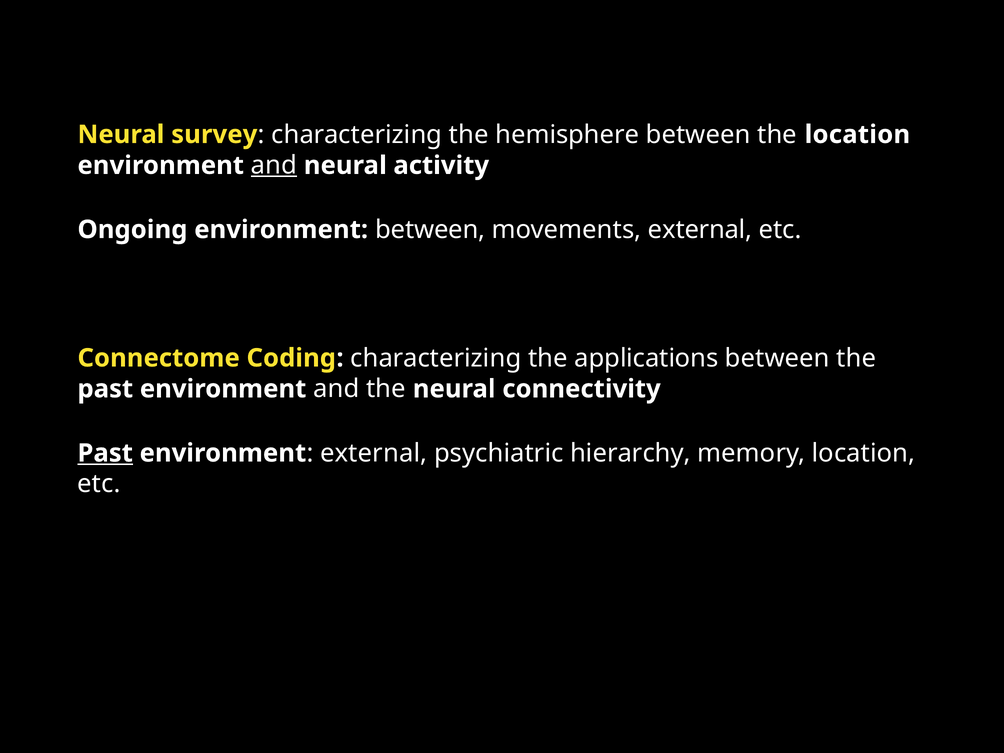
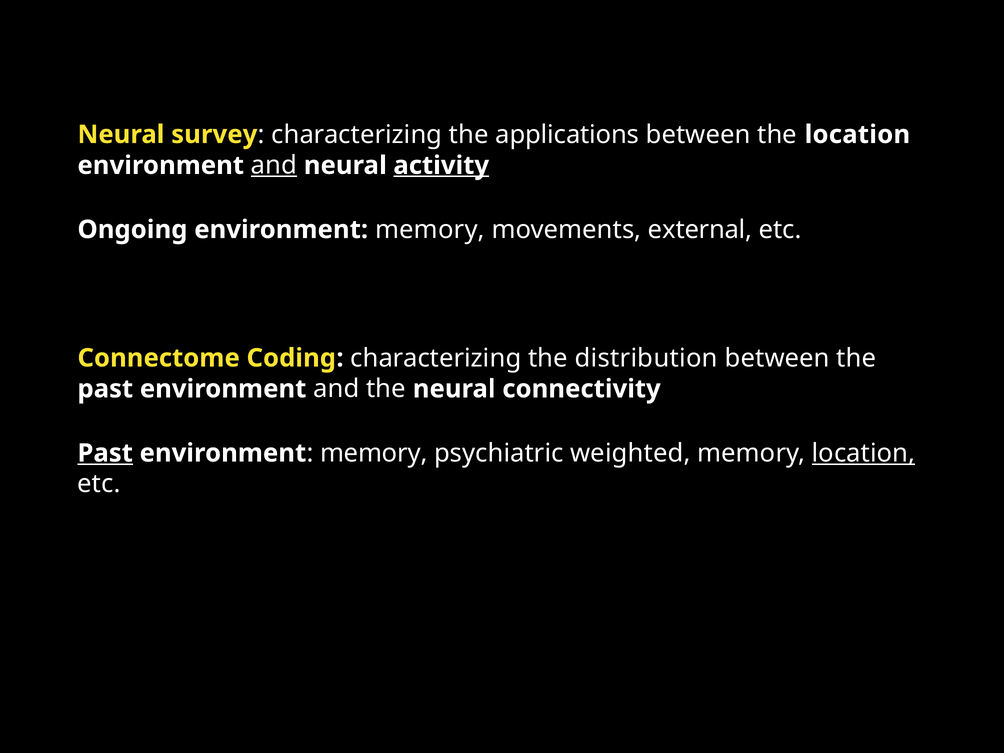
hemisphere: hemisphere -> applications (567, 135)
activity underline: none -> present (441, 165)
environment between: between -> memory (430, 230)
applications: applications -> distribution (646, 358)
external: external -> memory (374, 453)
hierarchy: hierarchy -> weighted (630, 453)
location underline: none -> present (863, 453)
